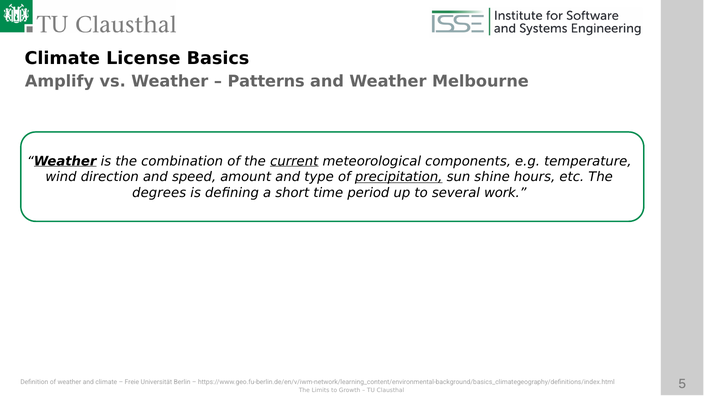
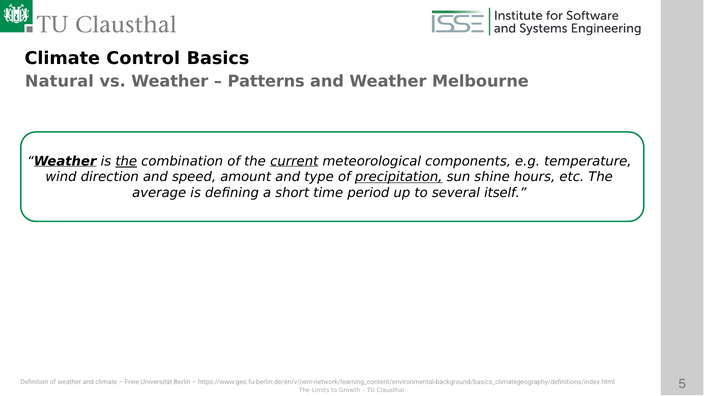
License: License -> Control (143, 59)
Amplify: Amplify -> Natural (59, 82)
the underline: none -> present (126, 161)
degrees: degrees -> average (159, 193)
work: work -> itself (505, 193)
